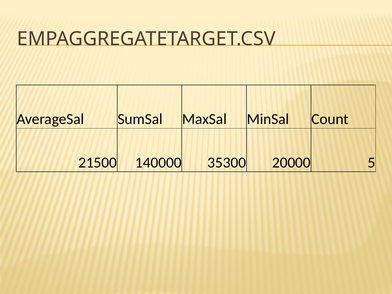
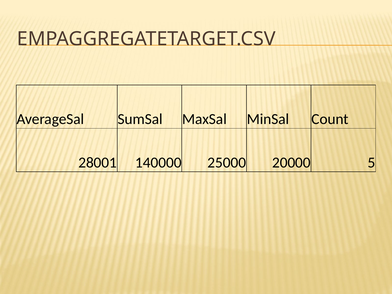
21500: 21500 -> 28001 (98, 163)
35300: 35300 -> 25000 (227, 163)
